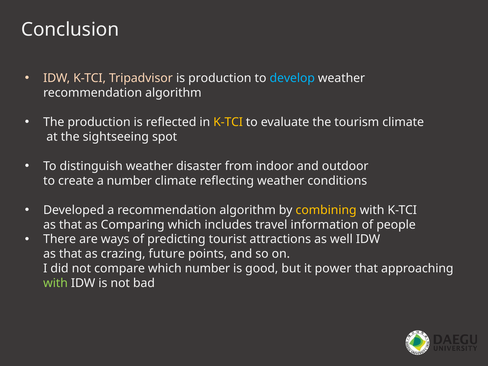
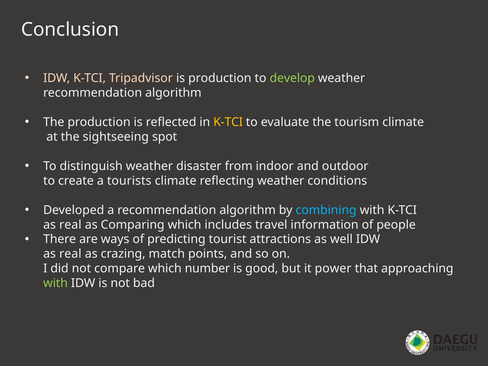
develop colour: light blue -> light green (292, 78)
a number: number -> tourists (129, 181)
combining colour: yellow -> light blue (326, 210)
that: that -> real (70, 225)
that: that -> real (70, 254)
future: future -> match (167, 254)
